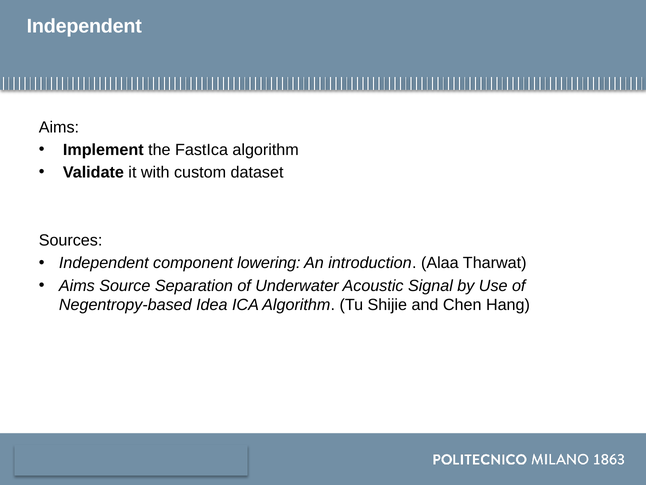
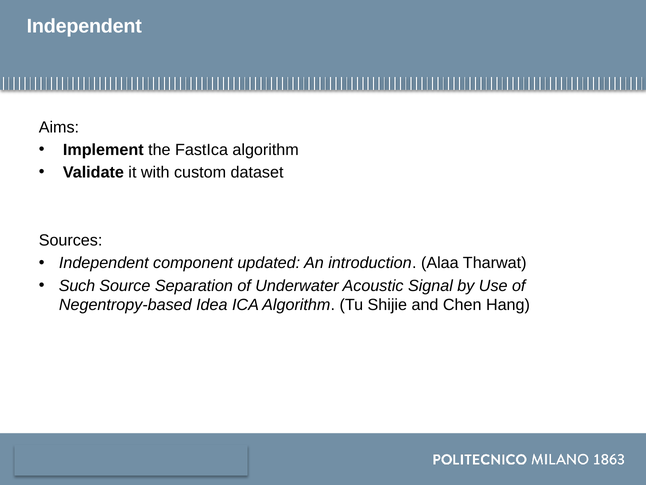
lowering: lowering -> updated (269, 263)
Aims: Aims -> Such (77, 285)
